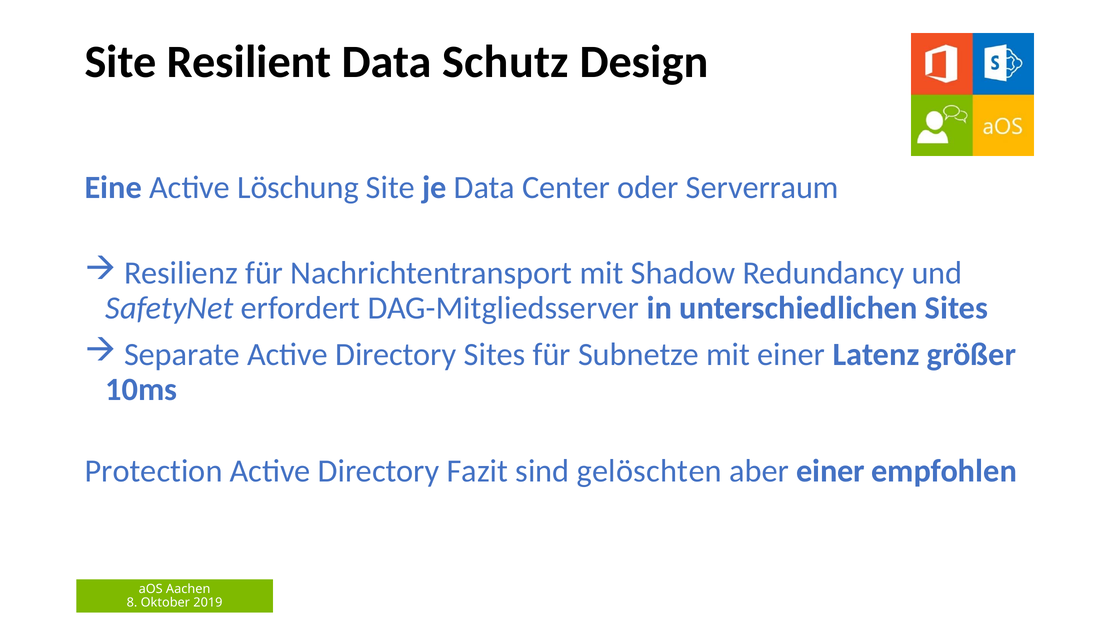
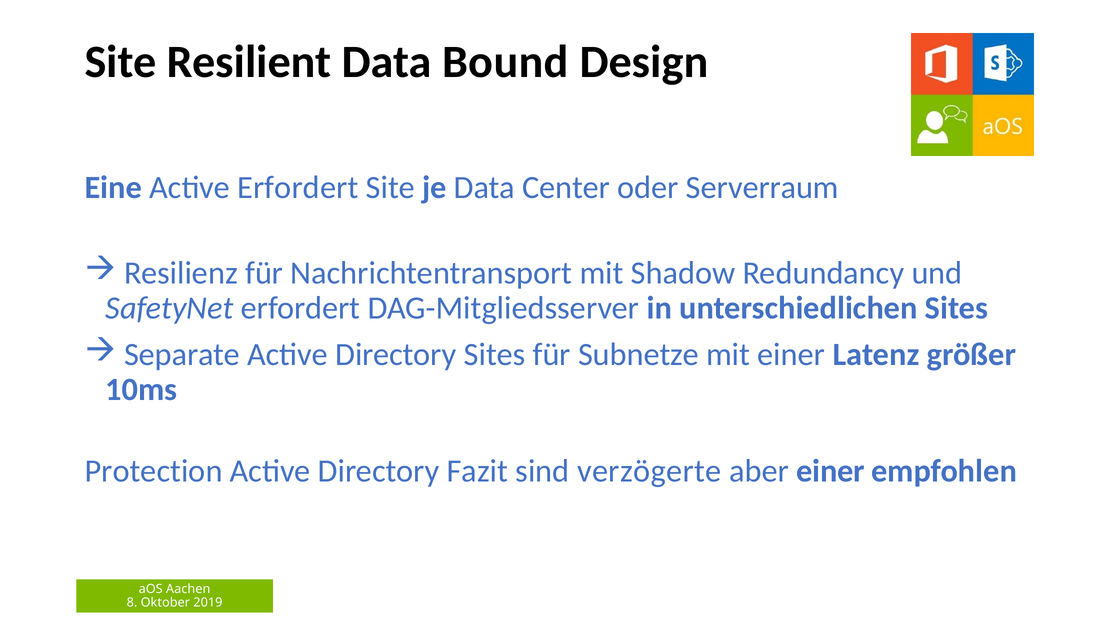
Schutz: Schutz -> Bound (505, 62)
Active Löschung: Löschung -> Erfordert (298, 188)
gelöschten: gelöschten -> verzögerte (649, 471)
